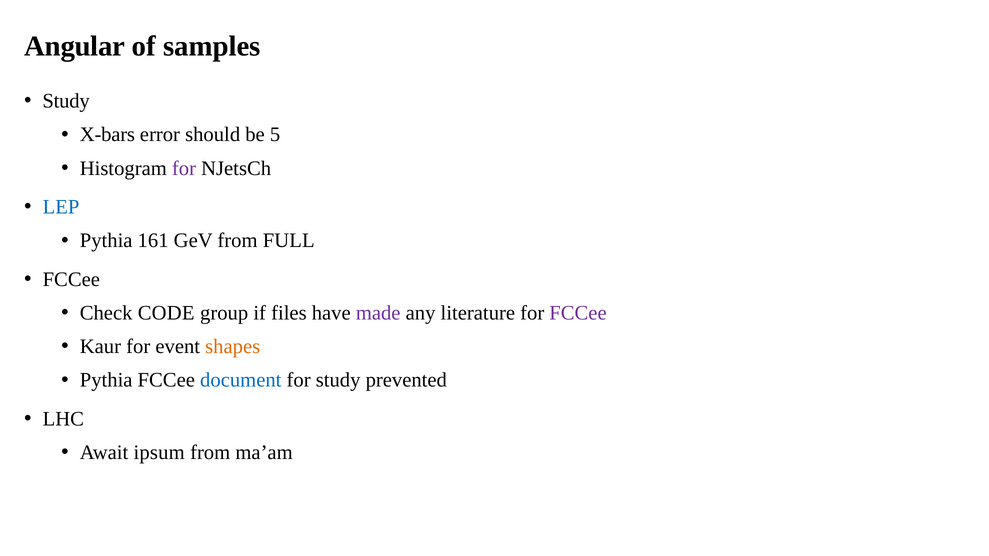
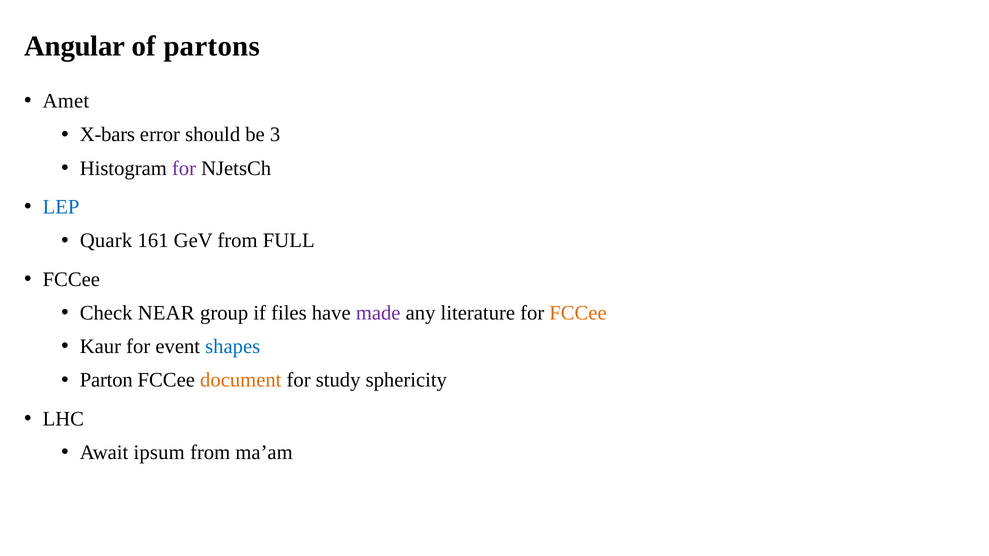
samples: samples -> partons (212, 46)
Study: Study -> Amet (66, 101)
5: 5 -> 3 (275, 135)
Pythia: Pythia -> Quark (106, 241)
CODE: CODE -> NEAR (166, 313)
FCCee colour: purple -> orange (578, 313)
shapes colour: orange -> blue (233, 347)
Pythia: Pythia -> Parton (106, 380)
document colour: blue -> orange (241, 380)
prevented: prevented -> sphericity (406, 380)
